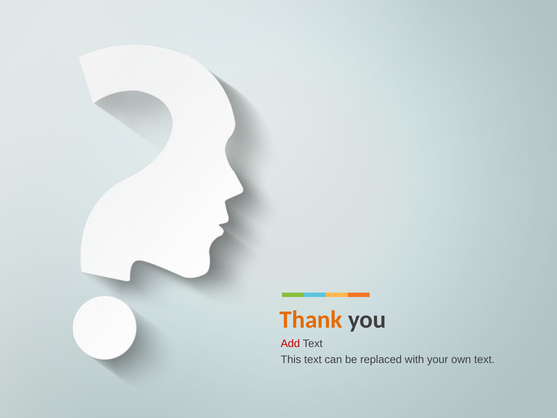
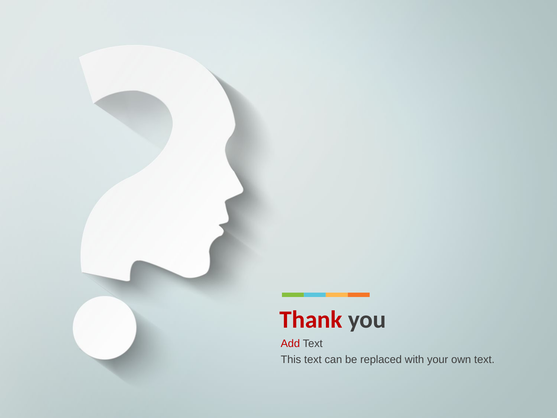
Thank colour: orange -> red (311, 319)
